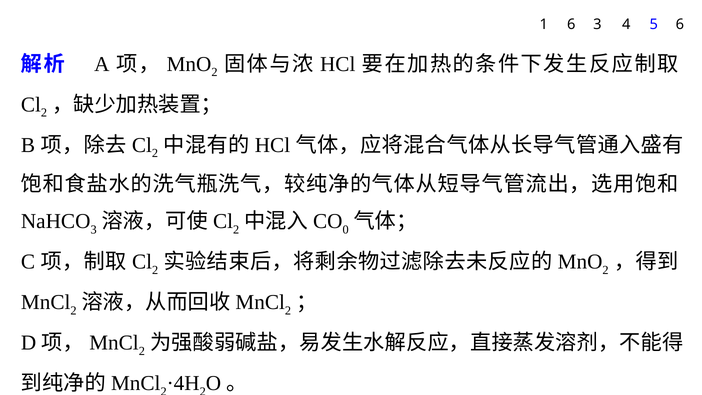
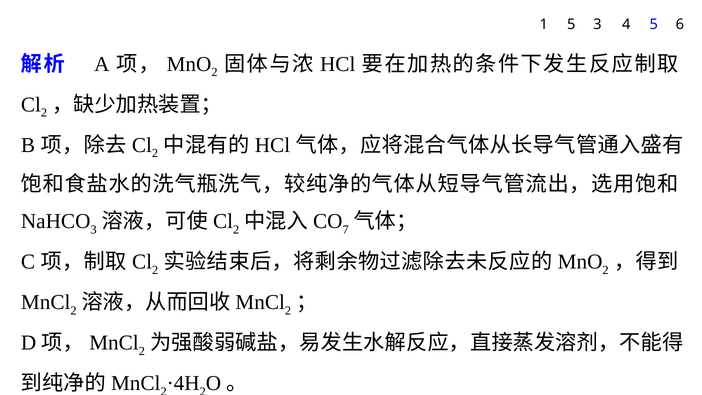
1 6: 6 -> 5 (571, 24)
0: 0 -> 7 (346, 230)
